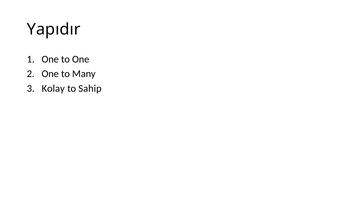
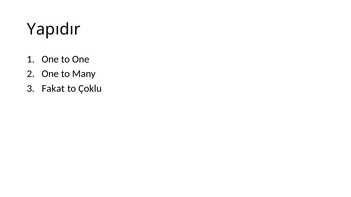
Kolay: Kolay -> Fakat (53, 89)
Sahip: Sahip -> Çoklu (90, 89)
